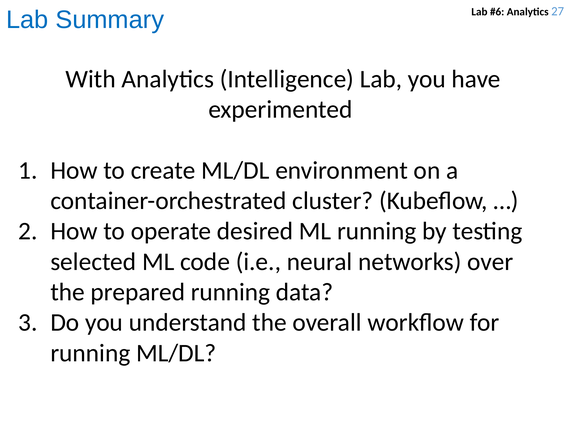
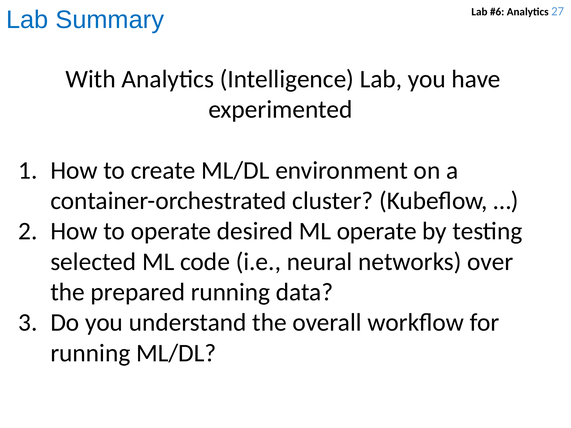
ML running: running -> operate (377, 231)
